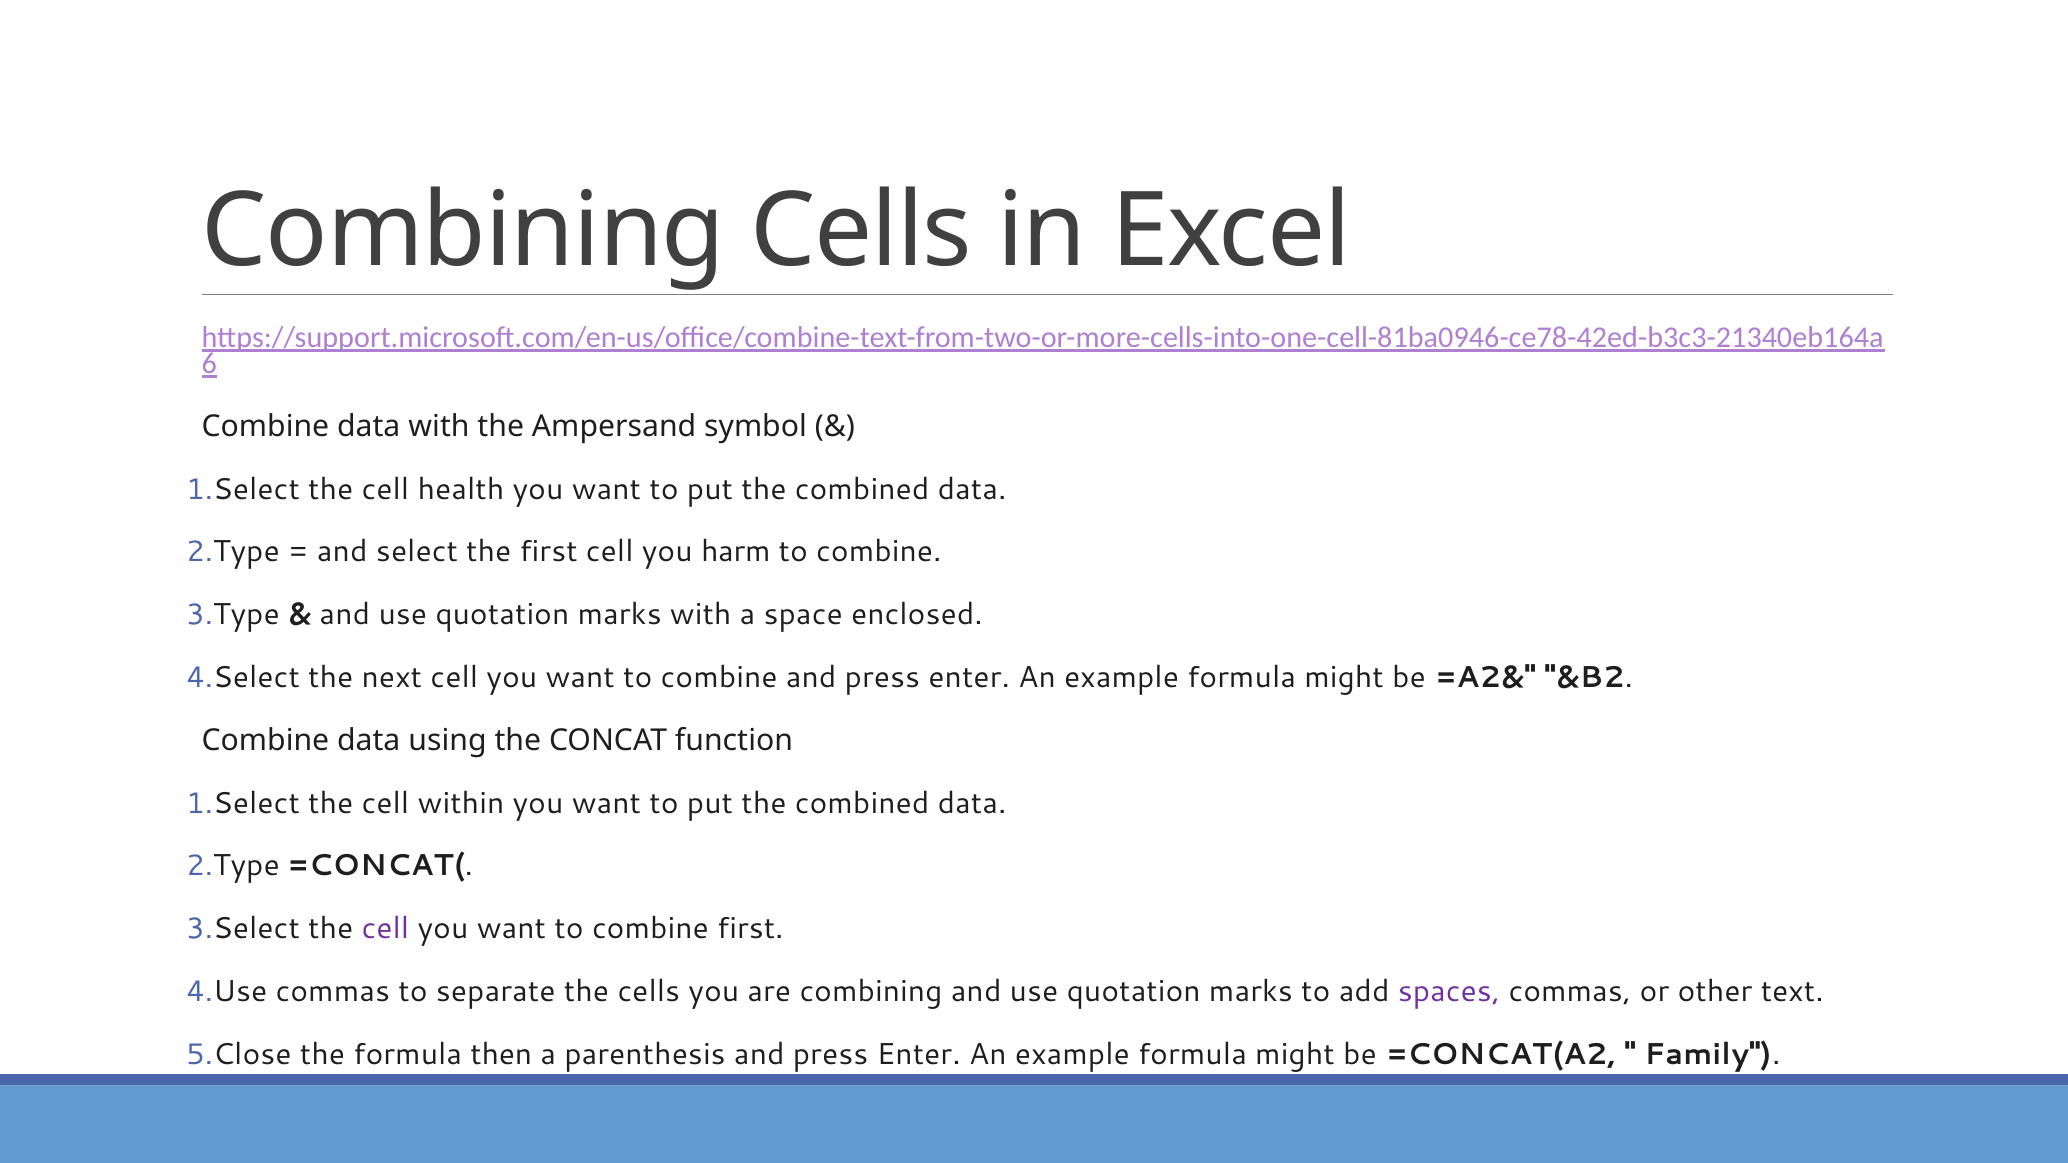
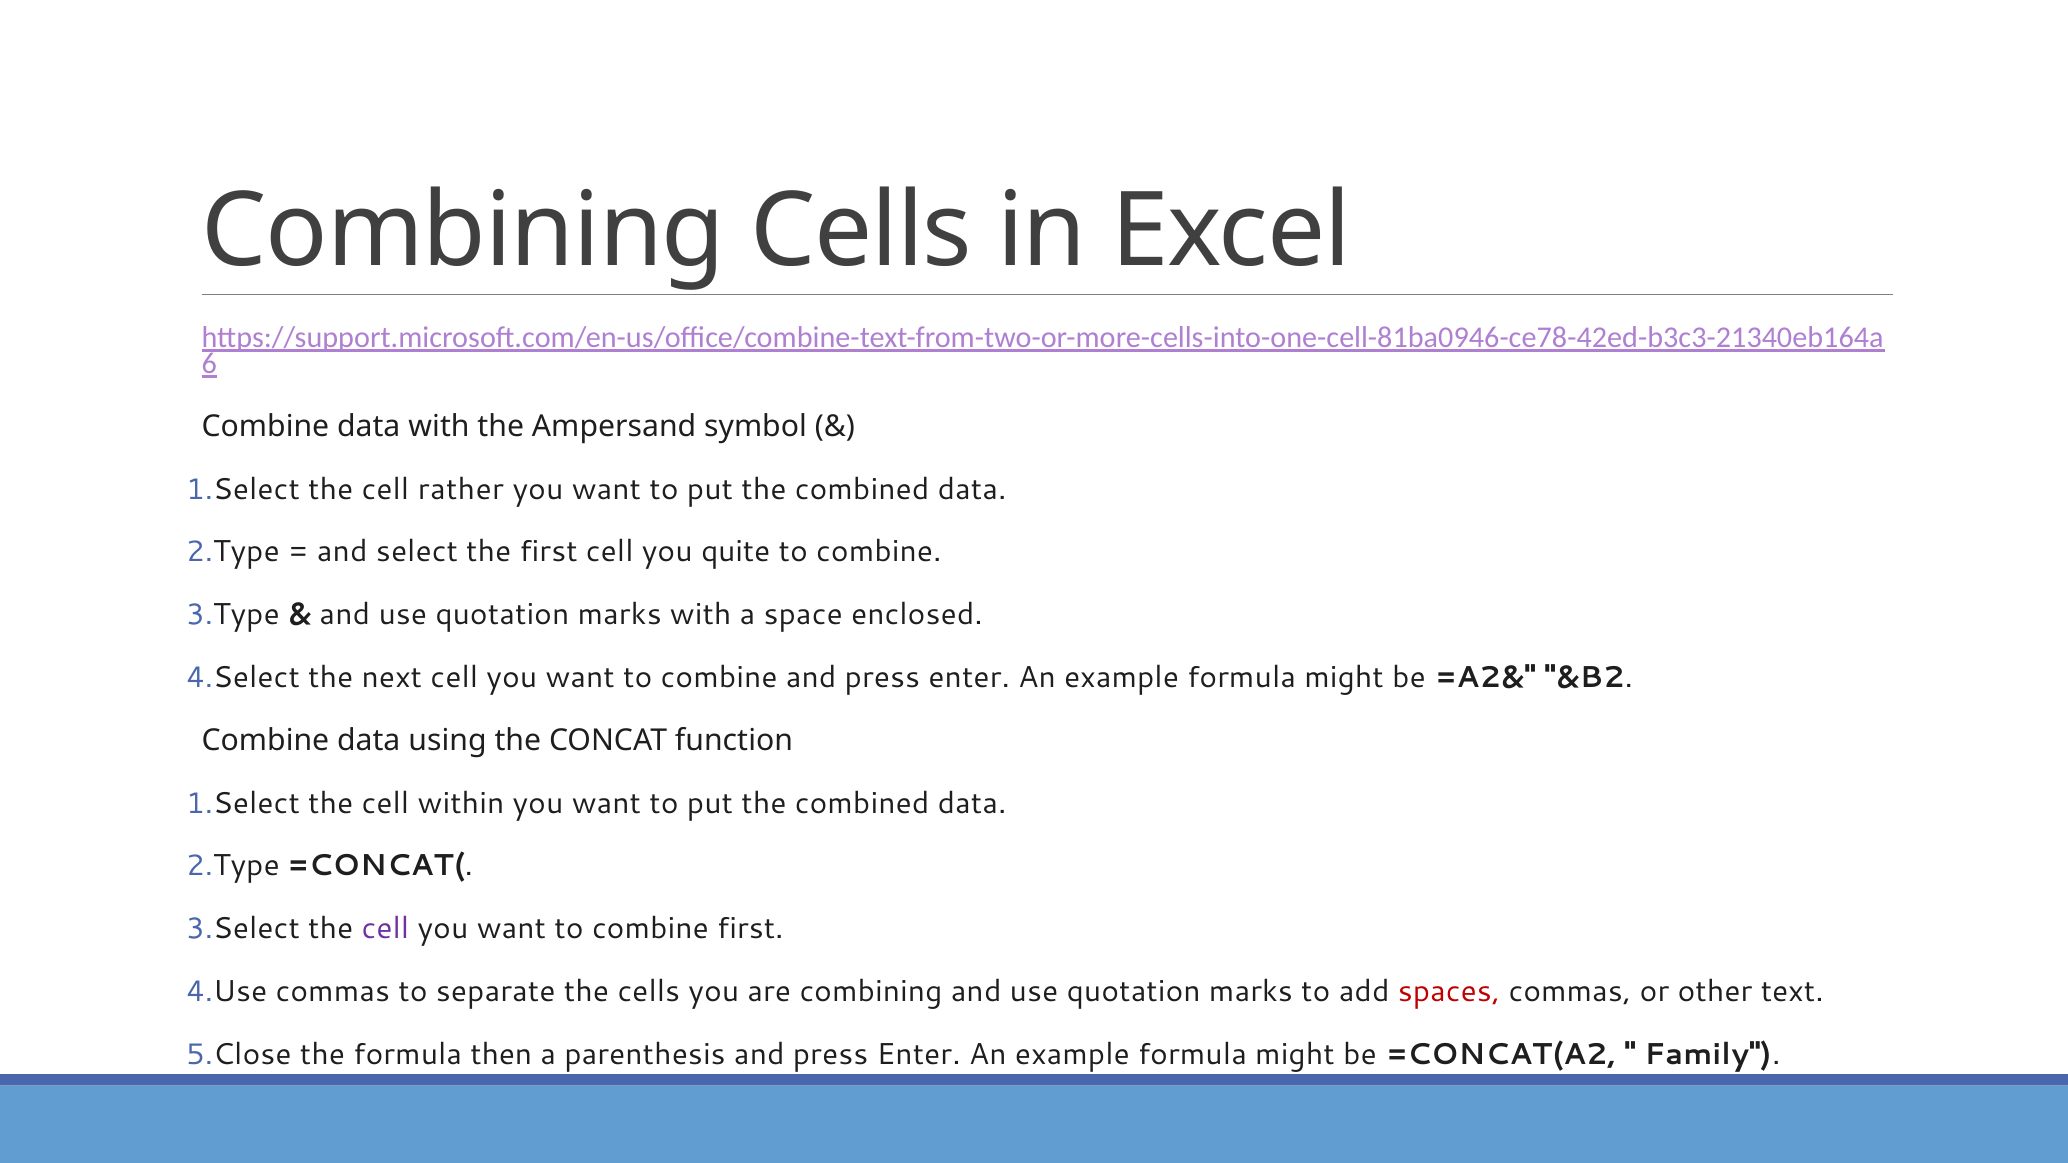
health: health -> rather (461, 489)
harm: harm -> quite (736, 552)
spaces colour: purple -> red (1449, 992)
